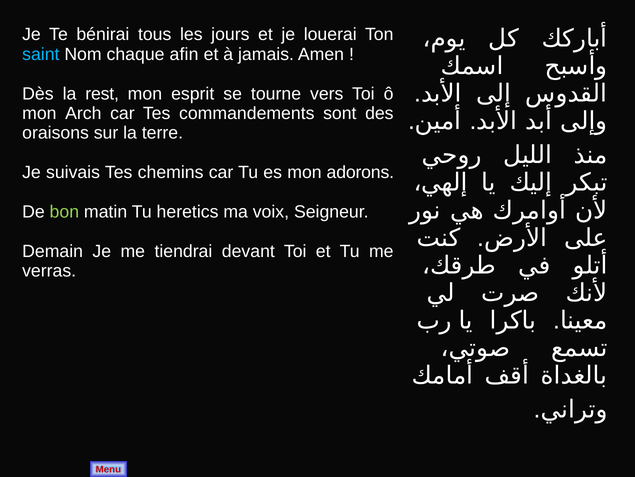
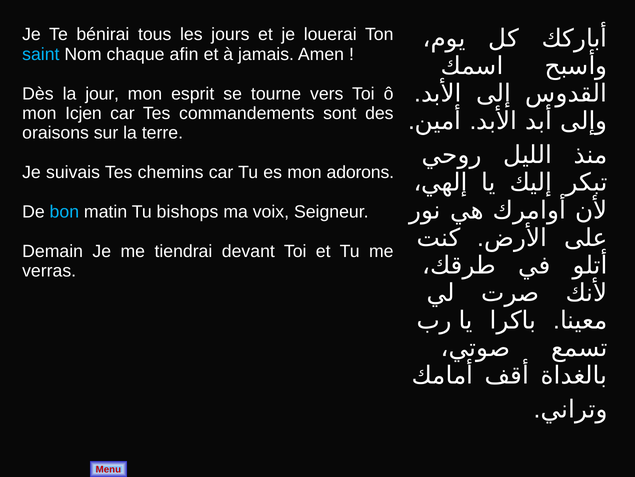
rest: rest -> jour (102, 94)
Arch: Arch -> Icjen (83, 113)
bon colour: light green -> light blue (64, 212)
heretics: heretics -> bishops (187, 212)
